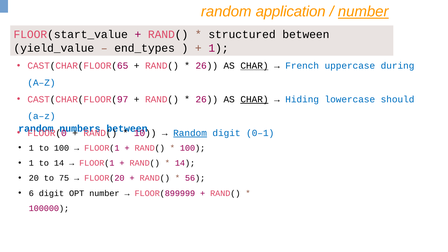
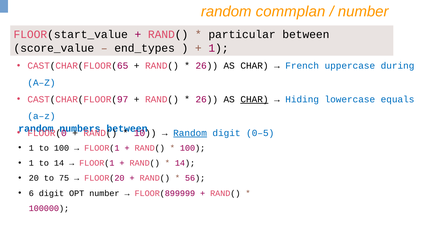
application: application -> commplan (291, 12)
number underline: present -> none (363, 12)
structured: structured -> particular (242, 35)
yield_value: yield_value -> score_value (54, 48)
CHAR underline: present -> none (254, 66)
should: should -> equals (398, 99)
0–1: 0–1 -> 0–5 (260, 133)
